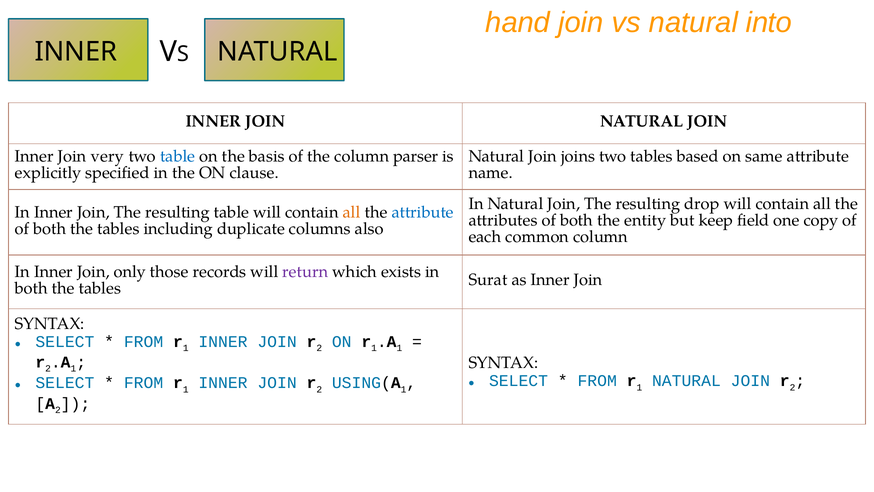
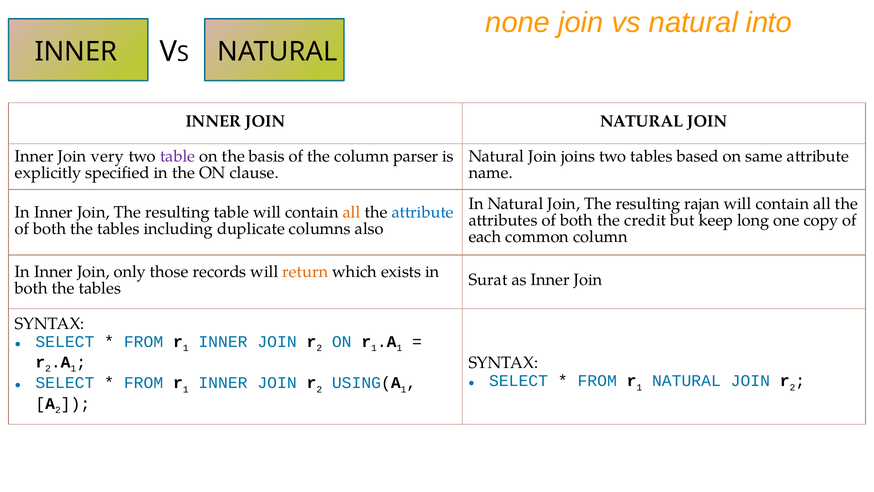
hand: hand -> none (518, 23)
table colour: blue -> purple (178, 156)
drop: drop -> rajan (702, 204)
entity: entity -> credit (645, 220)
field: field -> long (753, 220)
return colour: purple -> orange (305, 272)
